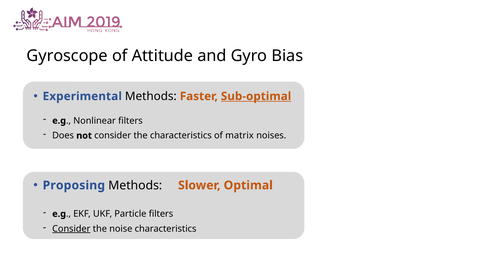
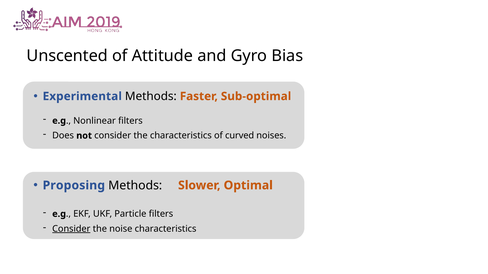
Gyroscope: Gyroscope -> Unscented (67, 56)
Sub-optimal underline: present -> none (256, 96)
matrix: matrix -> curved (240, 136)
